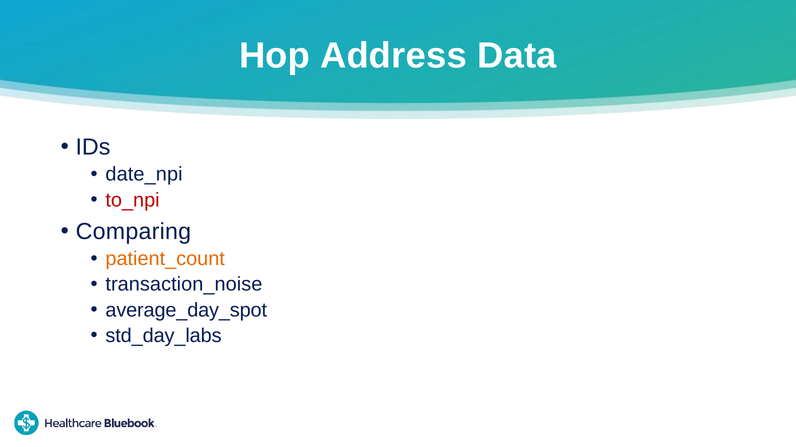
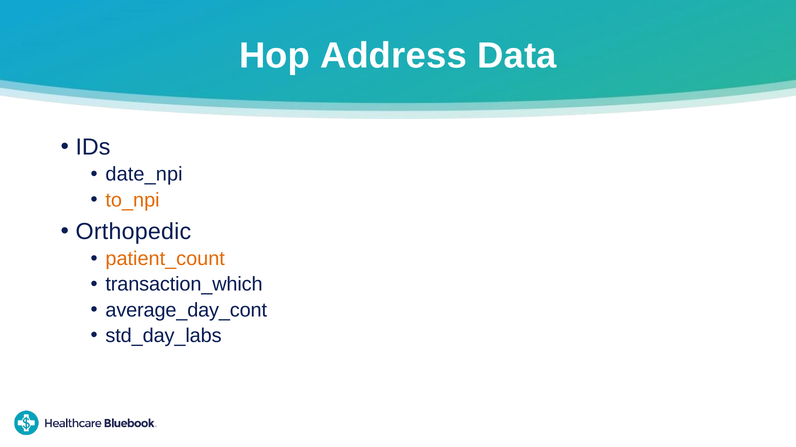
to_npi colour: red -> orange (133, 200)
Comparing: Comparing -> Orthopedic (133, 232)
transaction_noise: transaction_noise -> transaction_which (184, 285)
average_day_spot: average_day_spot -> average_day_cont (186, 311)
